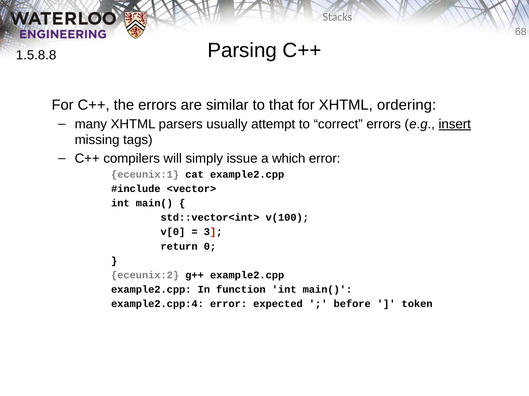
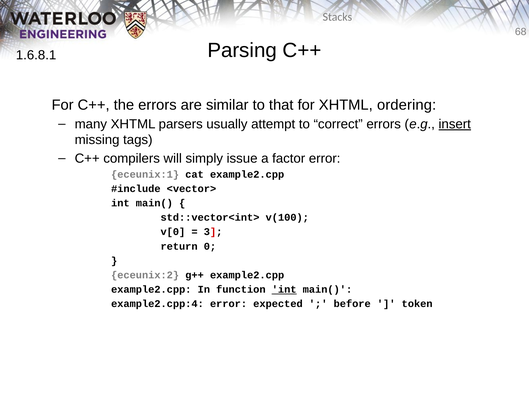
1.5.8.8: 1.5.8.8 -> 1.6.8.1 (36, 55)
which: which -> factor (289, 159)
int underline: none -> present (284, 290)
